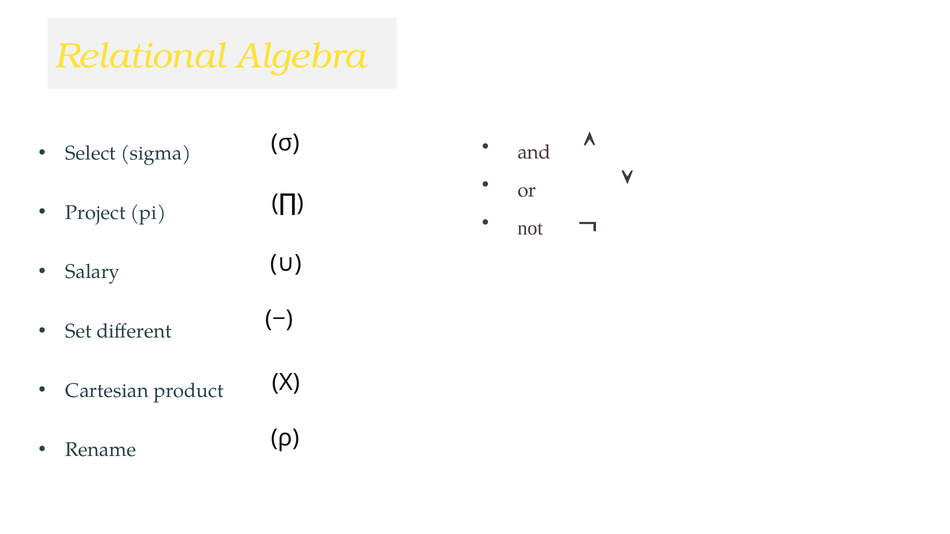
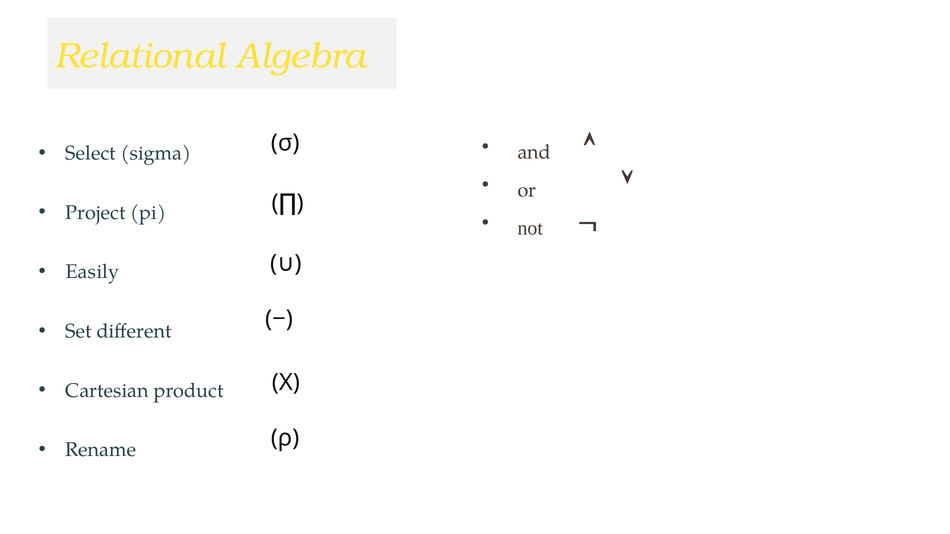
Salary: Salary -> Easily (93, 272)
